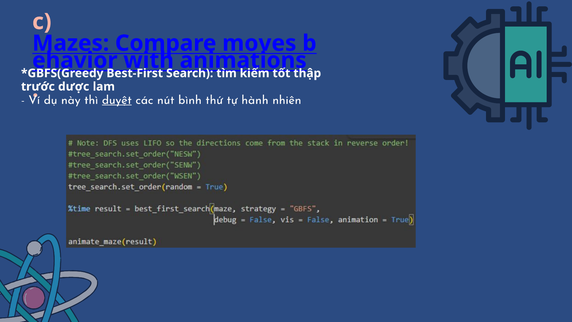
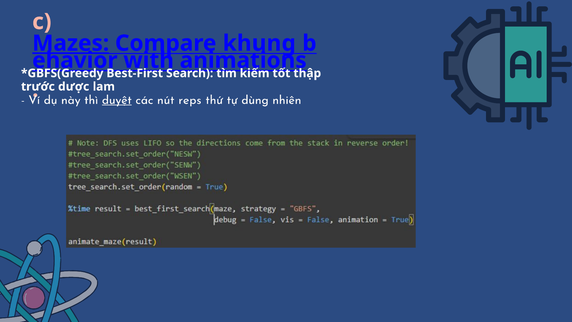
Mazes underline: none -> present (71, 43)
moves: moves -> khung (259, 43)
bình: bình -> reps (190, 100)
hành: hành -> dùng (255, 100)
